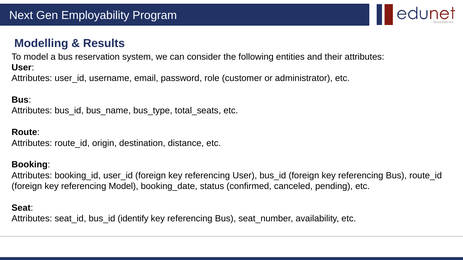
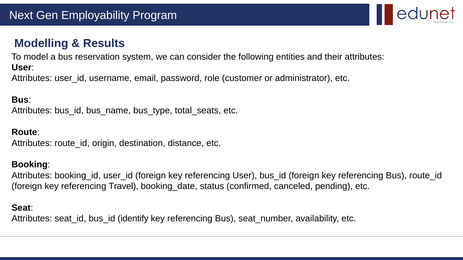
referencing Model: Model -> Travel (124, 187)
